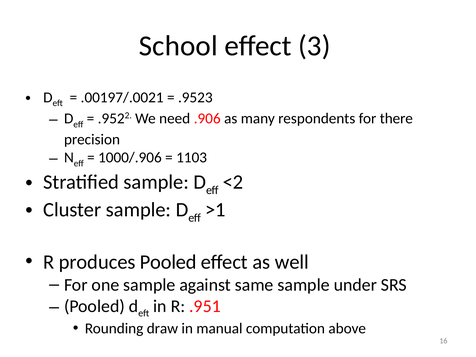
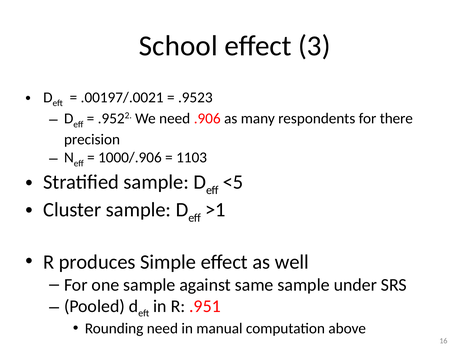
<2: <2 -> <5 (233, 182)
produces Pooled: Pooled -> Simple (168, 262)
Rounding draw: draw -> need (162, 329)
